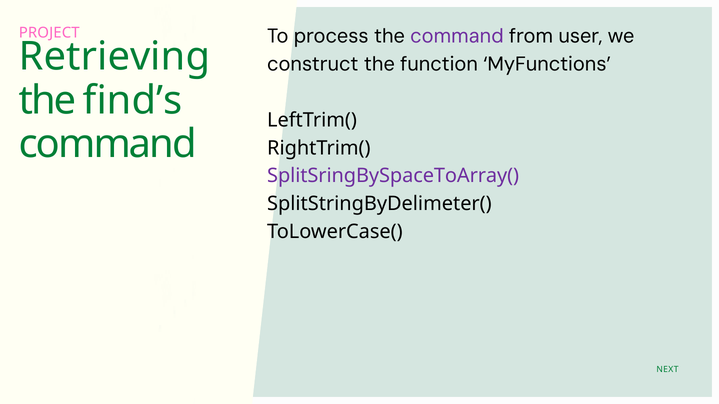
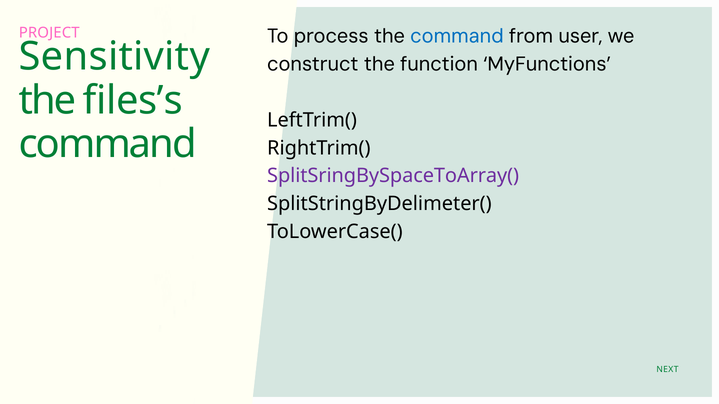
command colour: purple -> blue (457, 36)
Retrieving: Retrieving -> Sensitivity (114, 57)
find’s: find’s -> files’s (133, 101)
